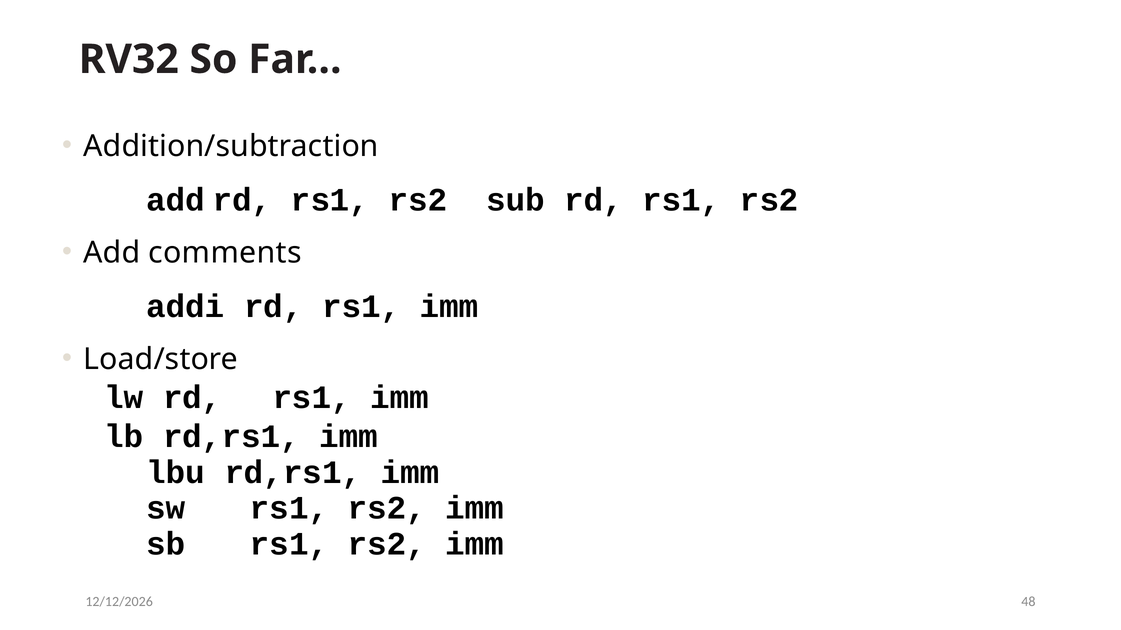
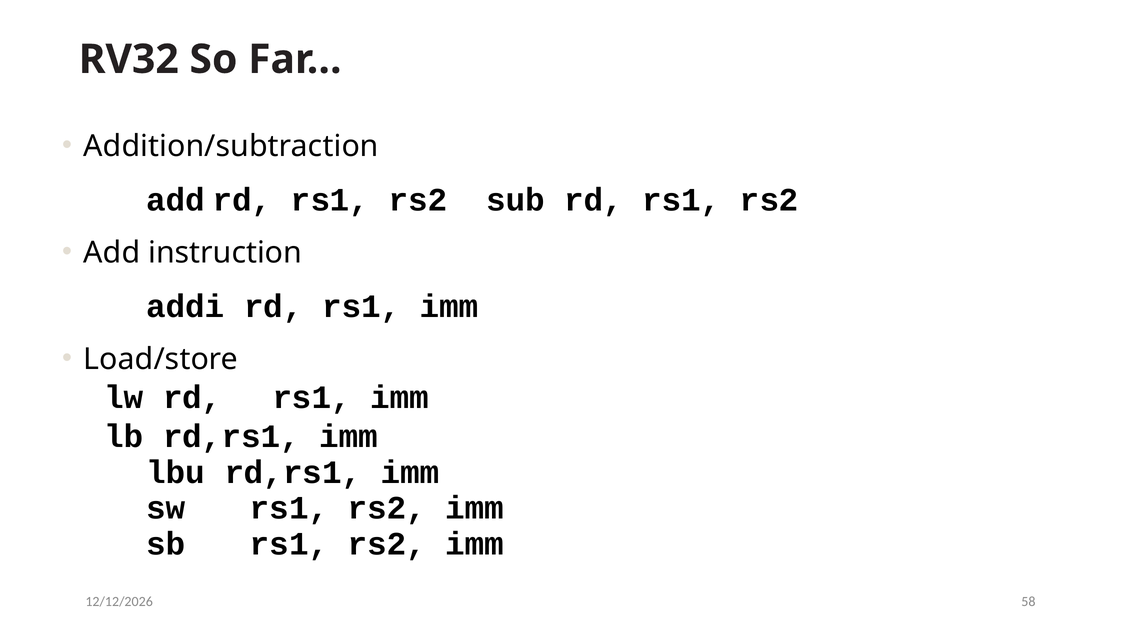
comments: comments -> instruction (225, 253)
48: 48 -> 58 (1028, 602)
